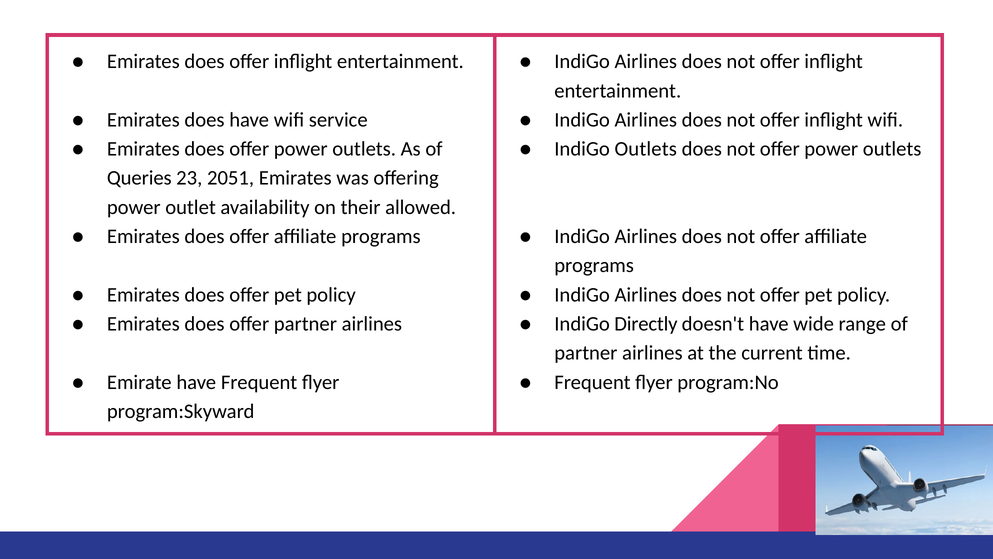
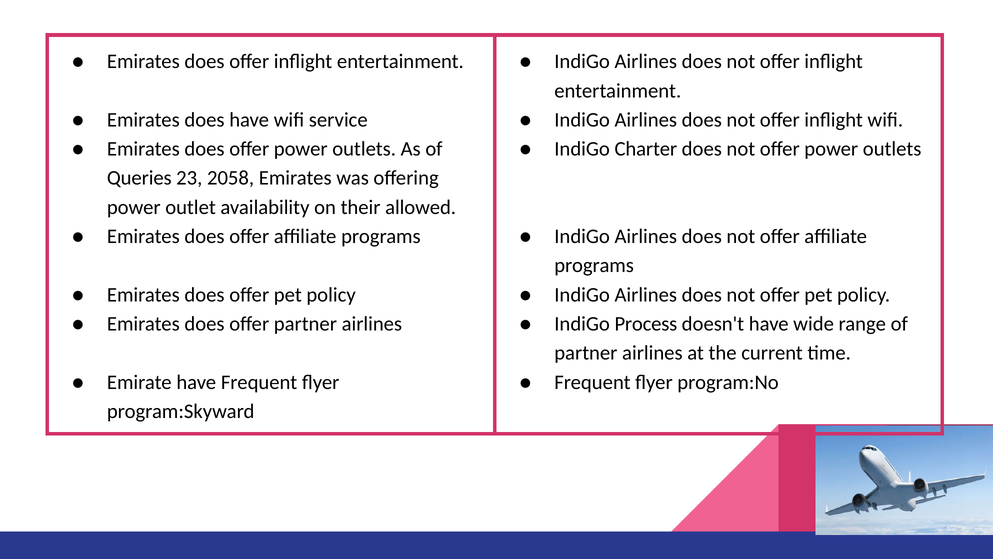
IndiGo Outlets: Outlets -> Charter (646, 149)
2051: 2051 -> 2058 (231, 178)
Directly: Directly -> Process (646, 324)
